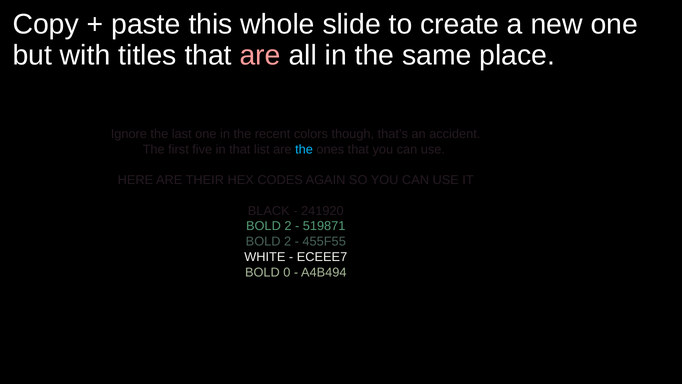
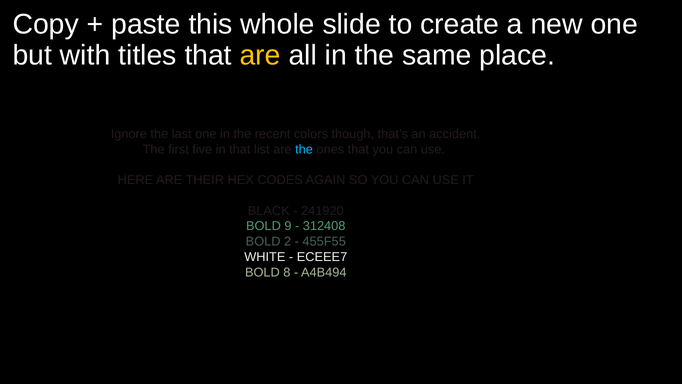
are colour: pink -> yellow (260, 55)
2: 2 -> 9 (288, 226)
519871: 519871 -> 312408 (324, 226)
0: 0 -> 8 (287, 272)
